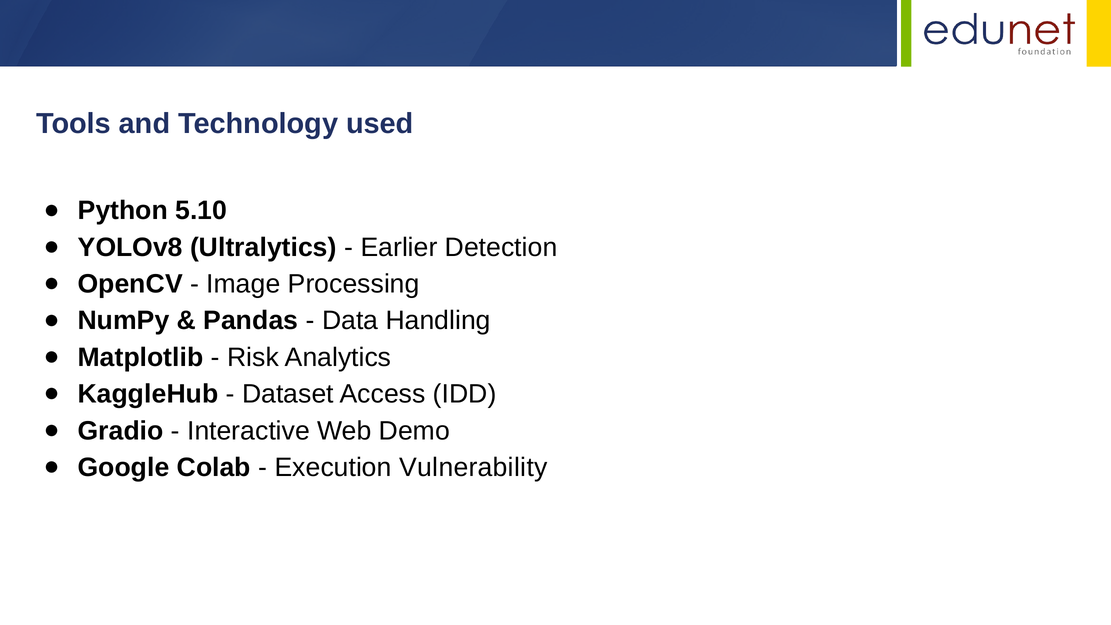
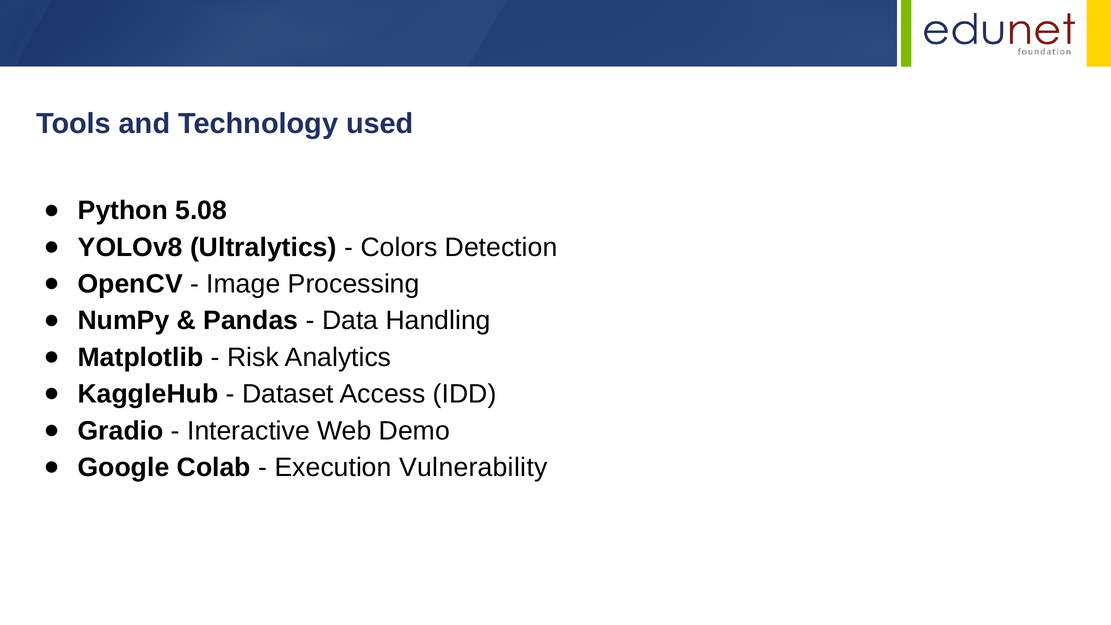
5.10: 5.10 -> 5.08 (201, 211)
Earlier: Earlier -> Colors (399, 247)
